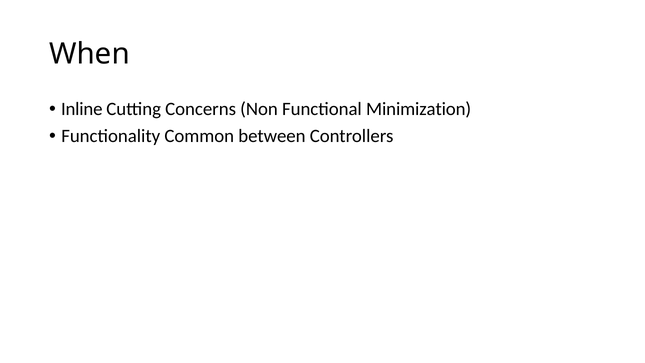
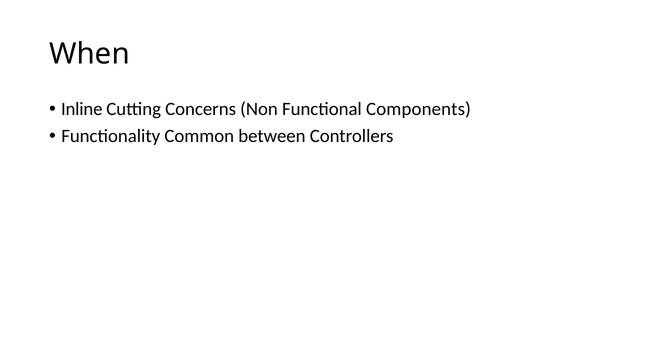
Minimization: Minimization -> Components (418, 109)
